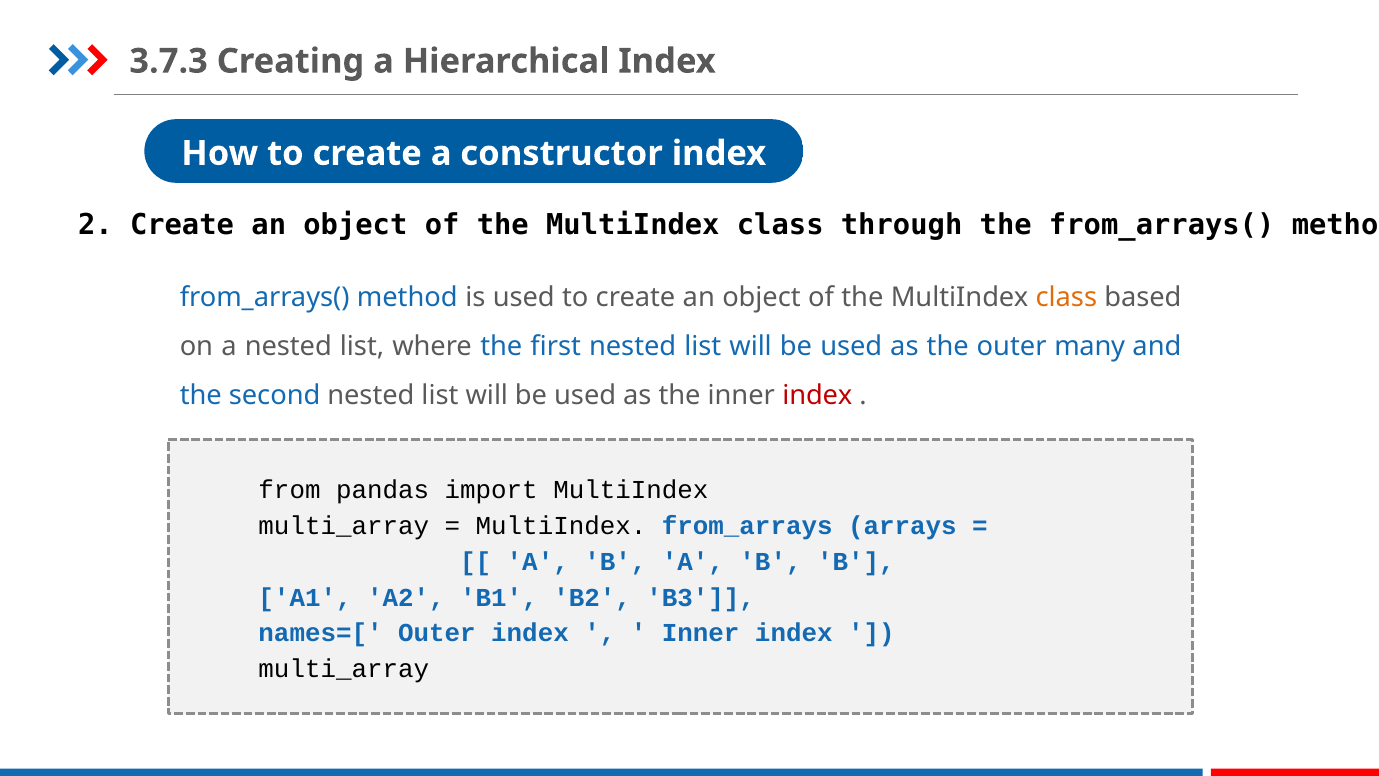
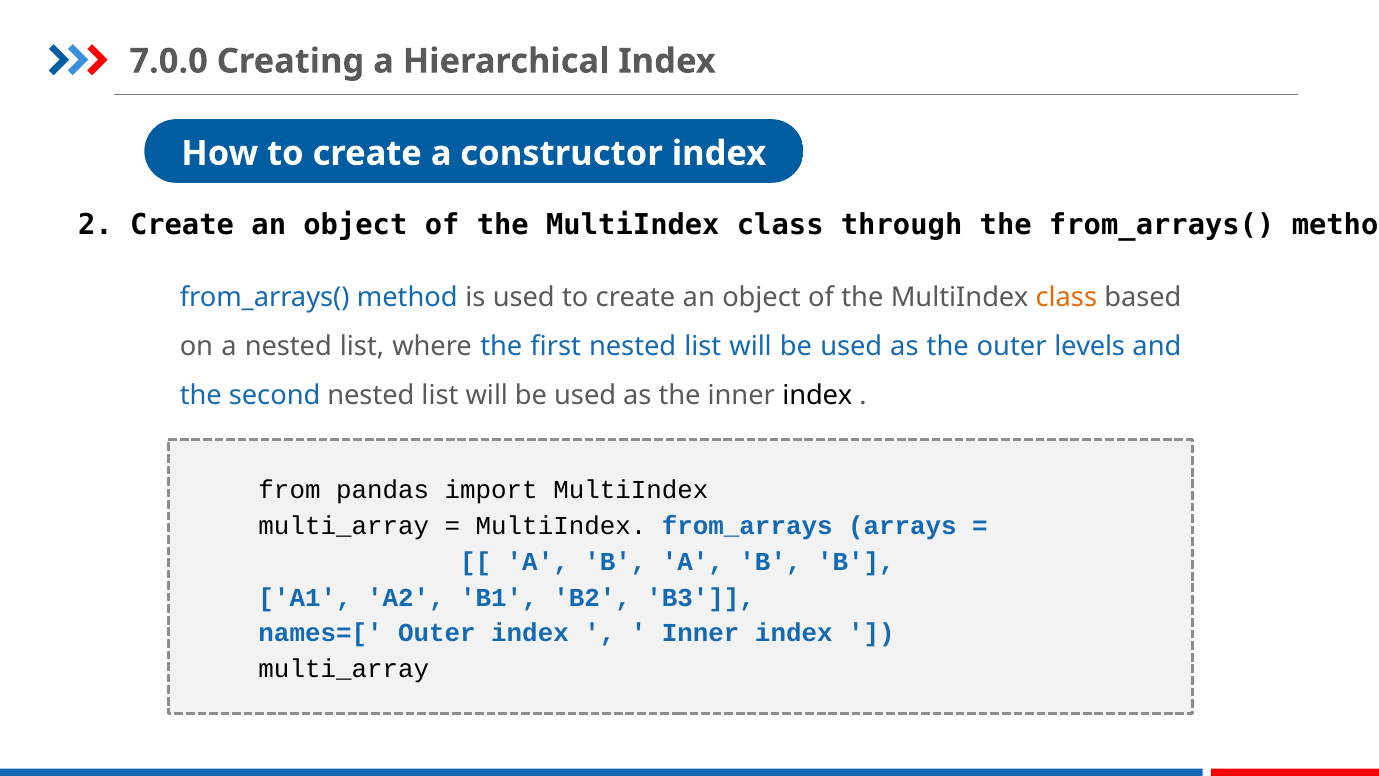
3.7.3: 3.7.3 -> 7.0.0 (169, 61)
many: many -> levels (1090, 346)
index colour: red -> black (817, 396)
